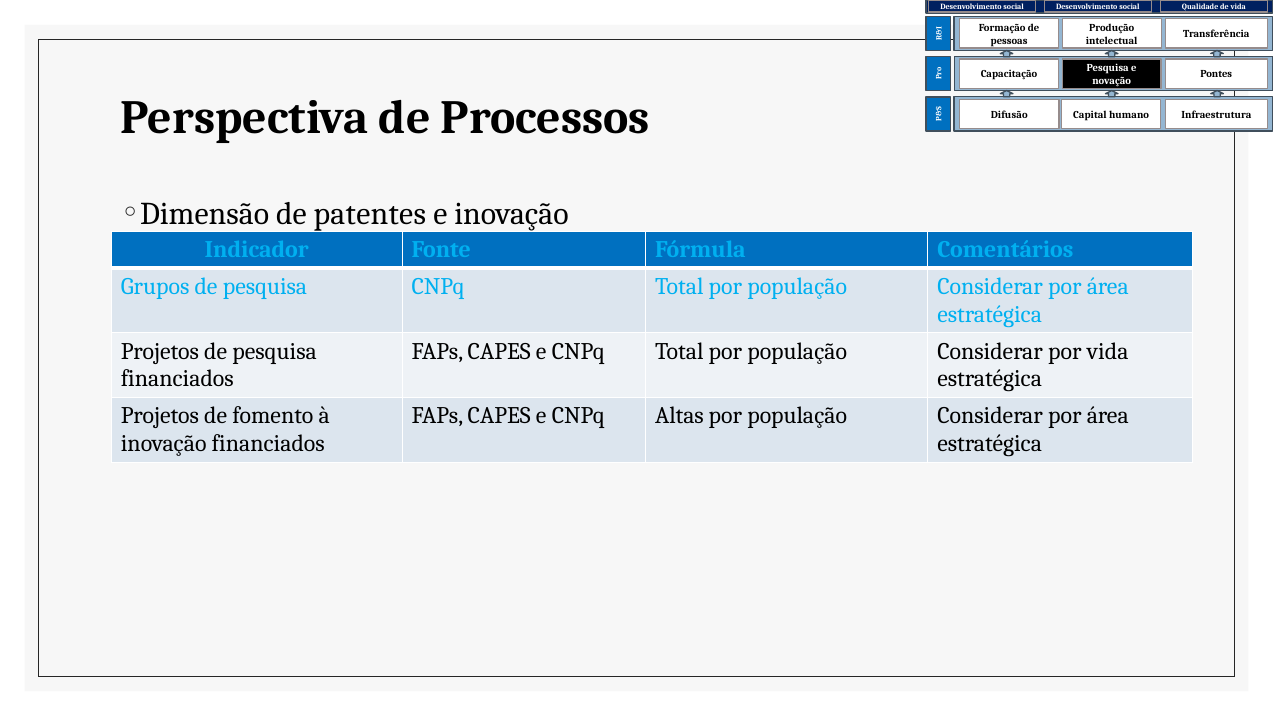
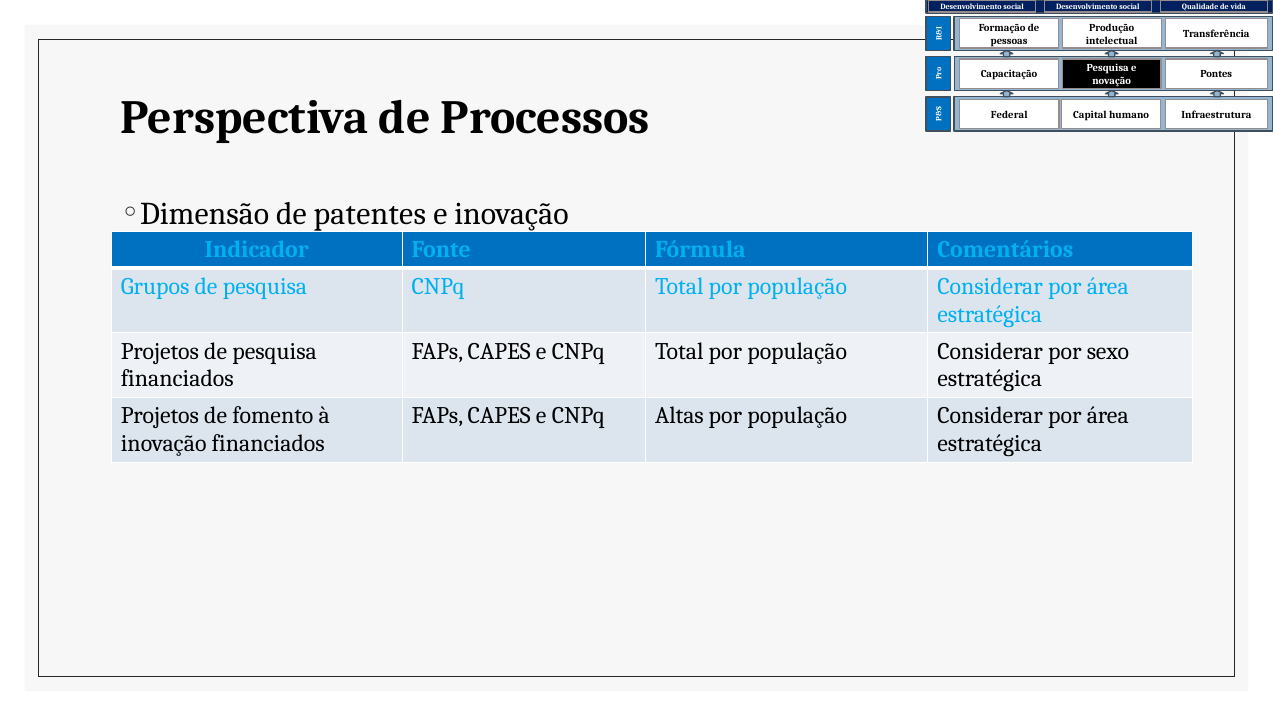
Difusão: Difusão -> Federal (1009, 115)
por vida: vida -> sexo (1108, 351)
